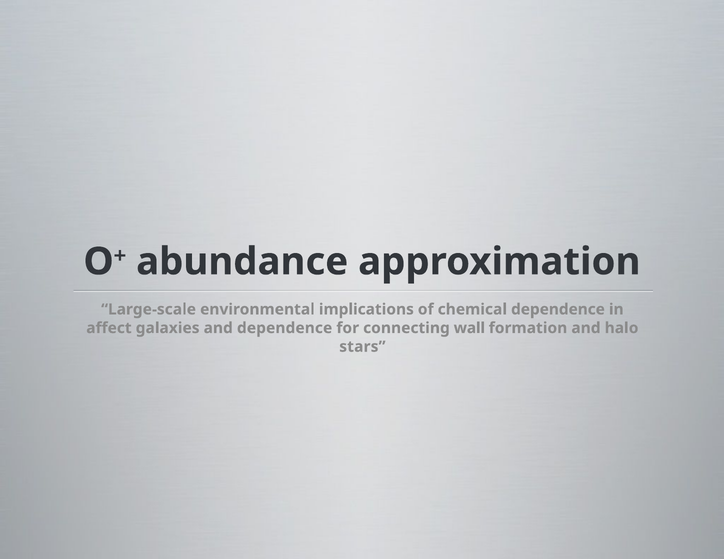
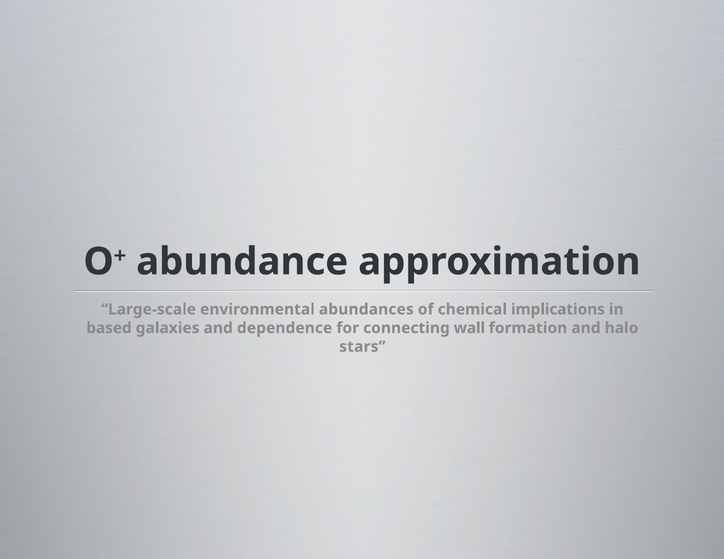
implications: implications -> abundances (366, 310)
chemical dependence: dependence -> implications (558, 310)
affect: affect -> based (109, 328)
